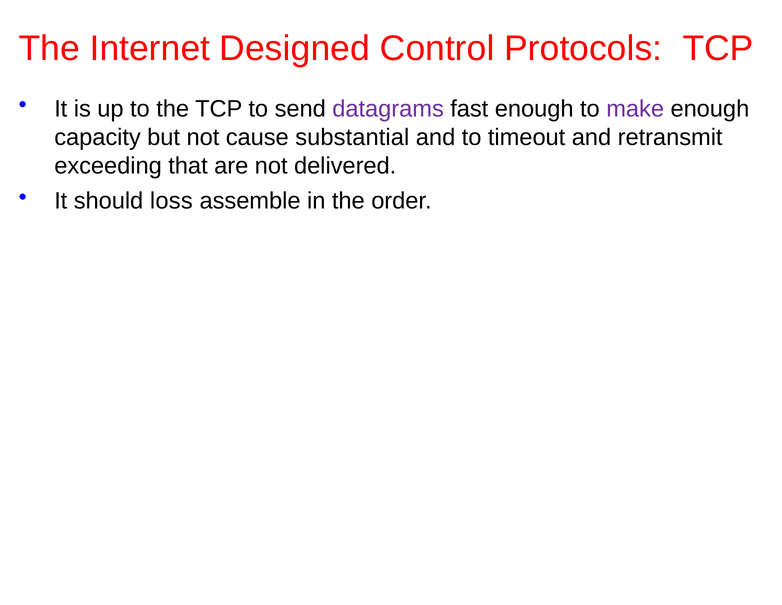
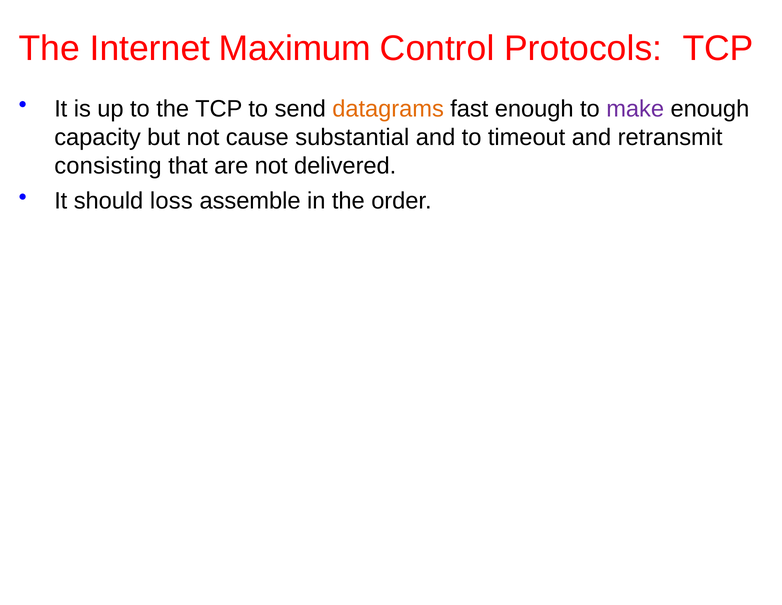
Designed: Designed -> Maximum (295, 48)
datagrams colour: purple -> orange (388, 109)
exceeding: exceeding -> consisting (108, 166)
